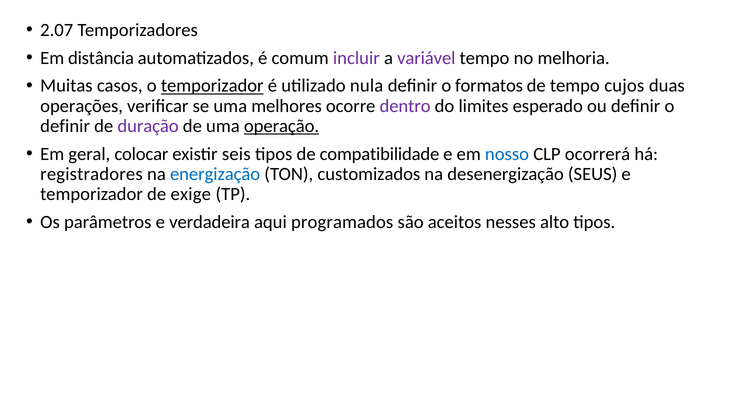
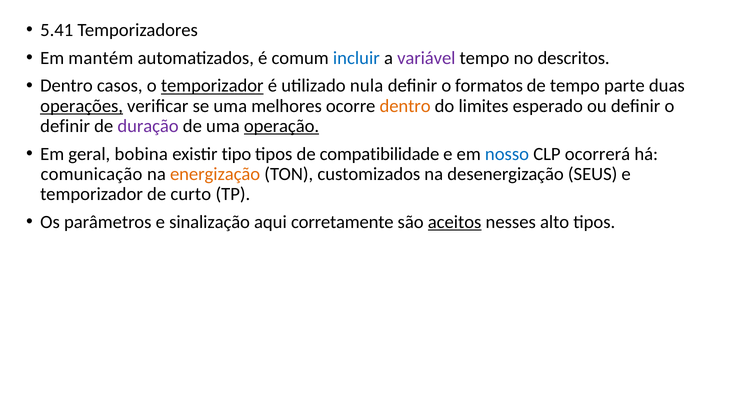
2.07: 2.07 -> 5.41 (57, 30)
distância: distância -> mantém (101, 58)
incluir colour: purple -> blue (356, 58)
melhoria: melhoria -> descritos (574, 58)
Muitas: Muitas -> Dentro (66, 86)
cujos: cujos -> parte (624, 86)
operações underline: none -> present (82, 106)
dentro colour: purple -> orange (405, 106)
colocar: colocar -> bobina (141, 154)
seis: seis -> tipo (236, 154)
registradores: registradores -> comunicação (91, 174)
energização colour: blue -> orange (215, 174)
exige: exige -> curto (191, 194)
verdadeira: verdadeira -> sinalização (210, 222)
programados: programados -> corretamente (342, 222)
aceitos underline: none -> present (455, 222)
